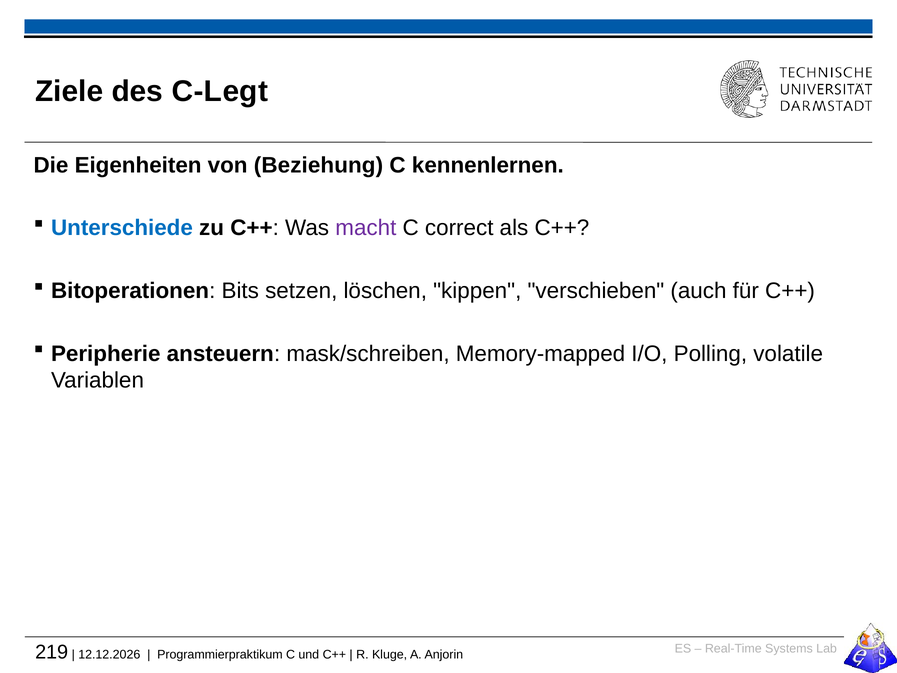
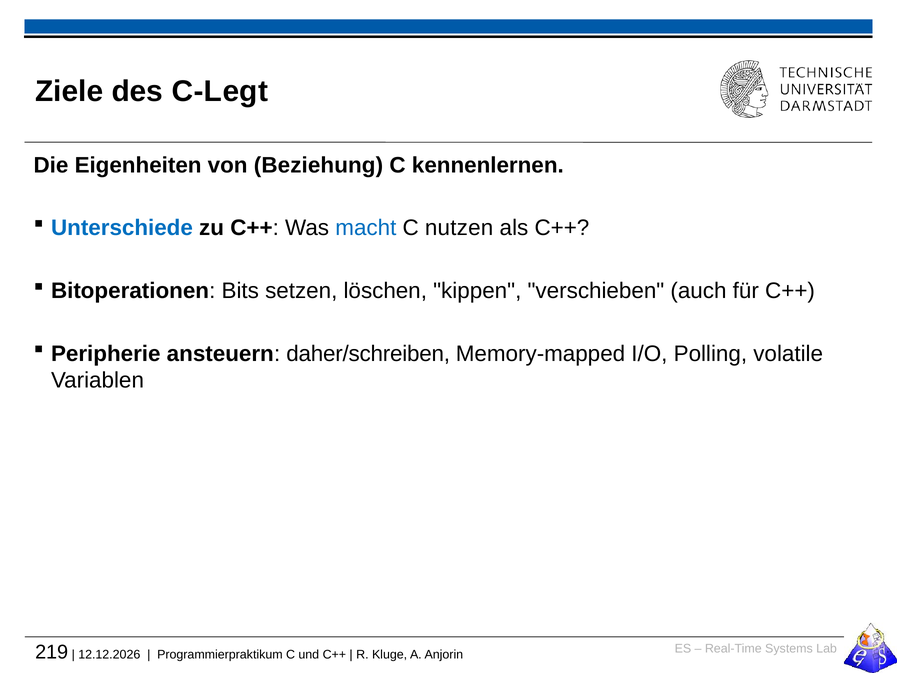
macht colour: purple -> blue (366, 228)
correct: correct -> nutzen (459, 228)
mask/schreiben: mask/schreiben -> daher/schreiben (368, 353)
